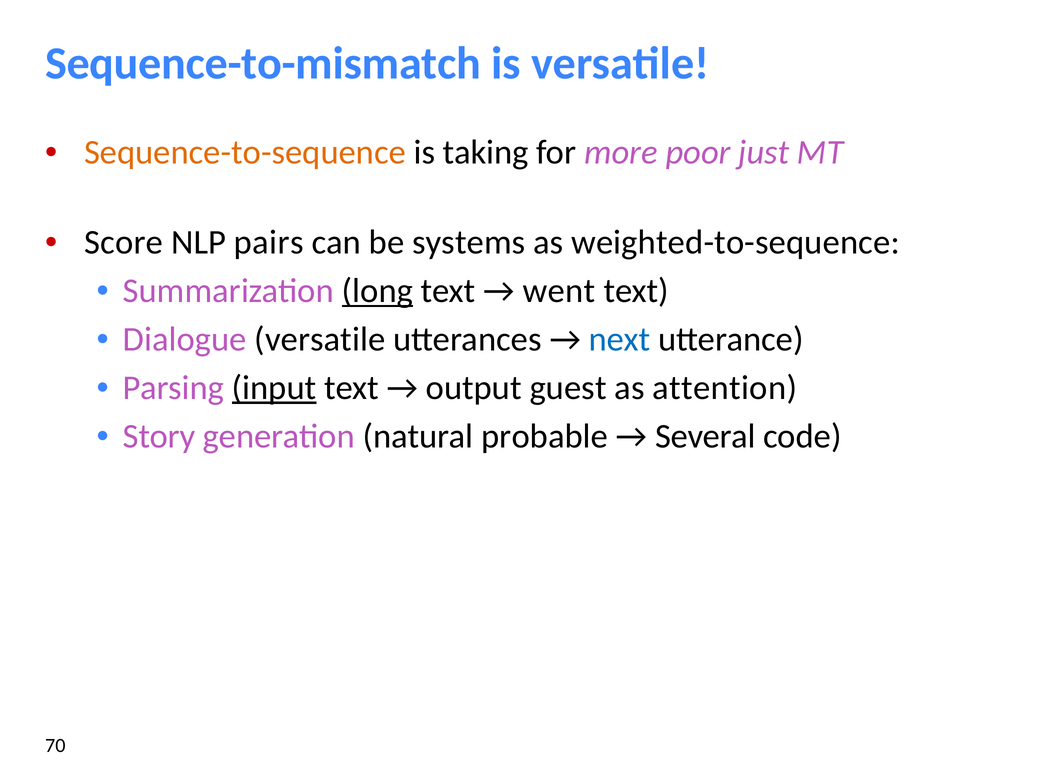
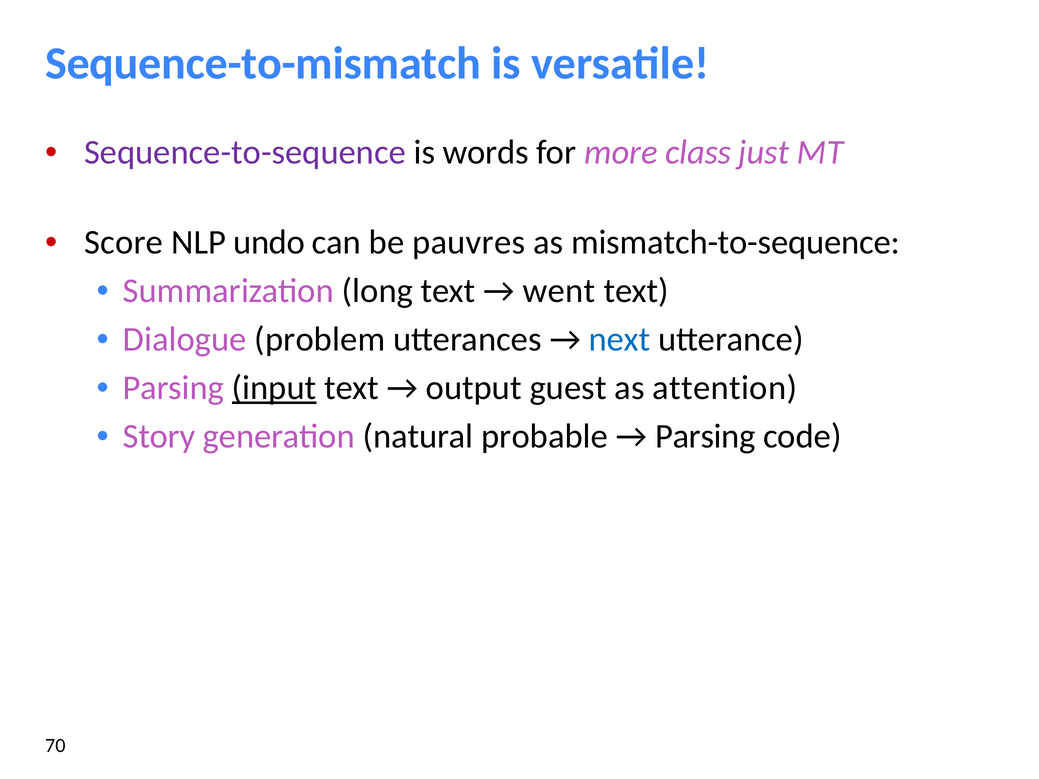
Sequence-to-sequence colour: orange -> purple (245, 153)
taking: taking -> words (486, 153)
poor: poor -> class (698, 153)
pairs: pairs -> undo (269, 243)
systems: systems -> pauvres (469, 243)
weighted-to-sequence: weighted-to-sequence -> mismatch-to-sequence (736, 243)
long underline: present -> none (377, 291)
Dialogue versatile: versatile -> problem (320, 339)
Several: Several -> Parsing (705, 436)
